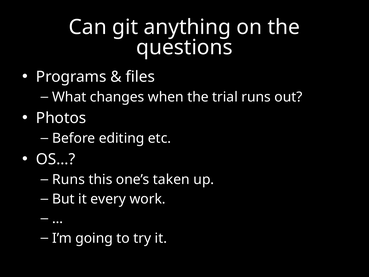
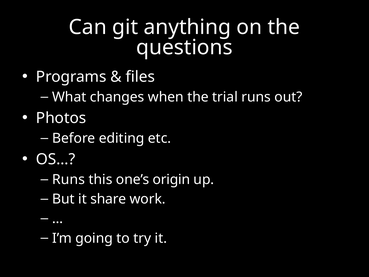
taken: taken -> origin (171, 179)
every: every -> share (108, 199)
